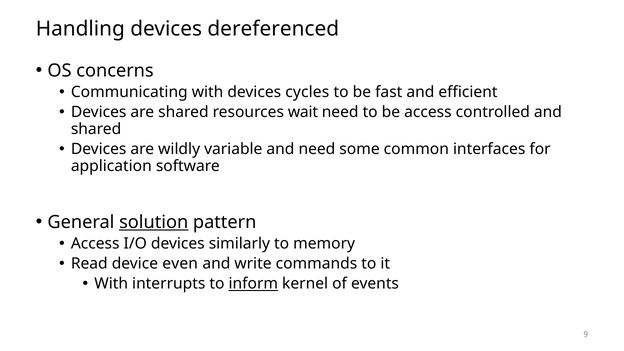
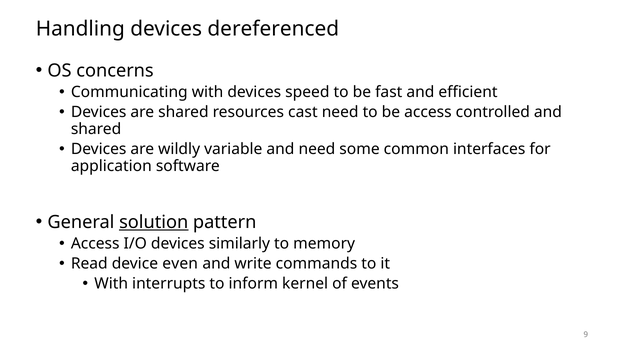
cycles: cycles -> speed (307, 92)
wait: wait -> cast (303, 112)
inform underline: present -> none (253, 284)
